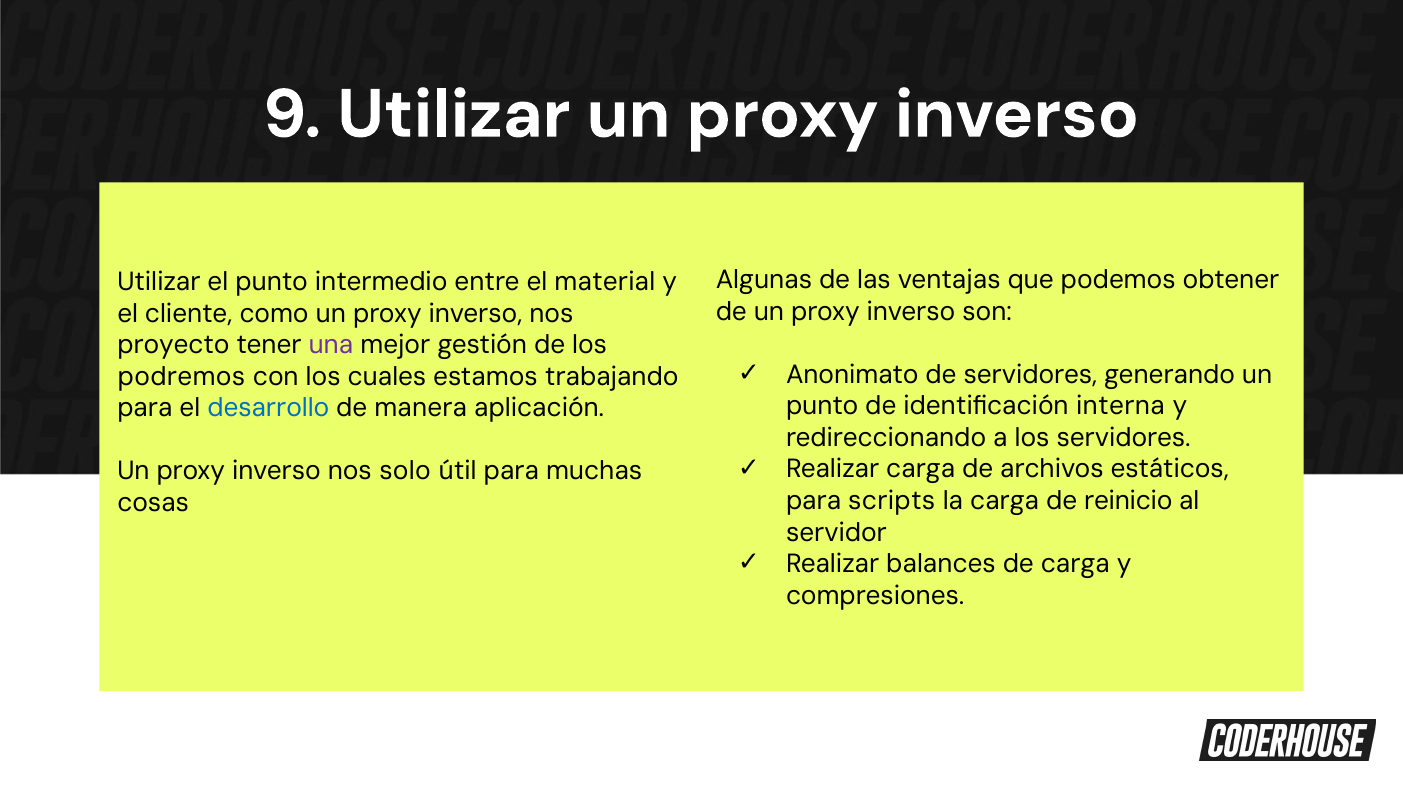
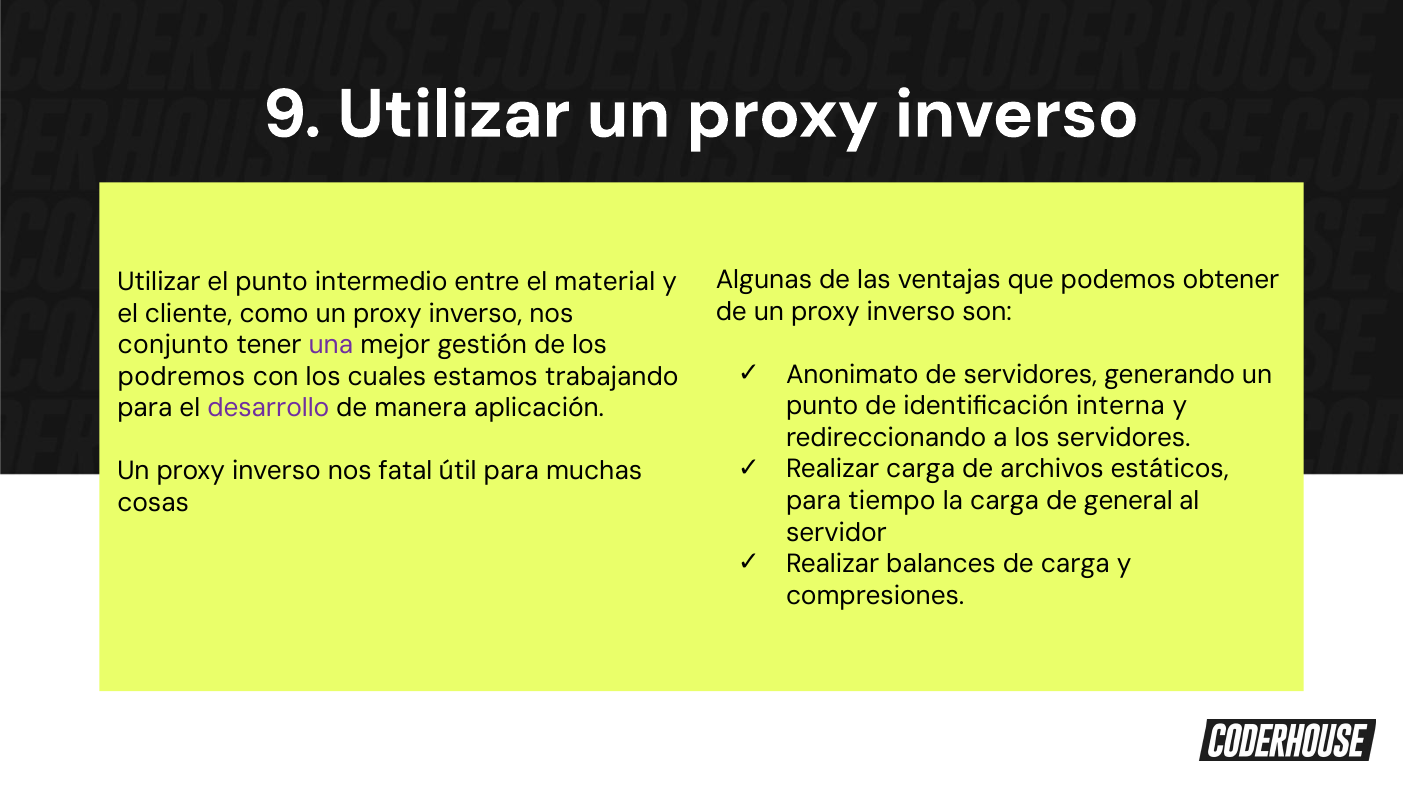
proyecto: proyecto -> conjunto (173, 345)
desarrollo colour: blue -> purple (268, 408)
solo: solo -> fatal (405, 471)
scripts: scripts -> tiempo (892, 501)
reinicio: reinicio -> general (1128, 501)
